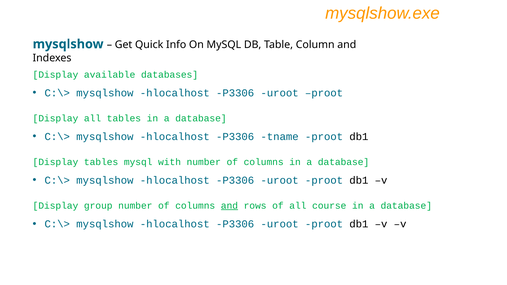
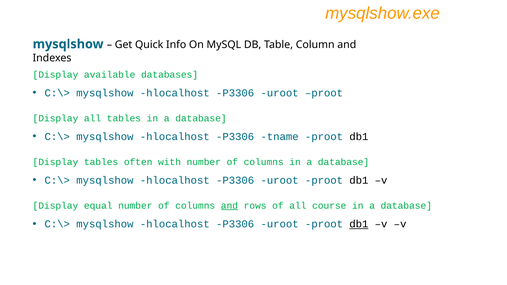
tables mysql: mysql -> often (138, 162)
group: group -> equal (98, 206)
db1 underline: none -> present (359, 224)
